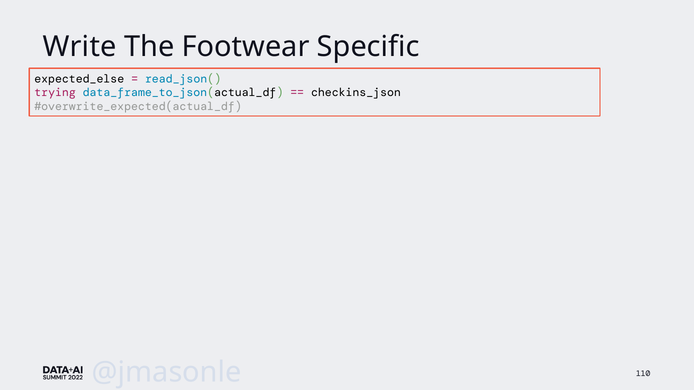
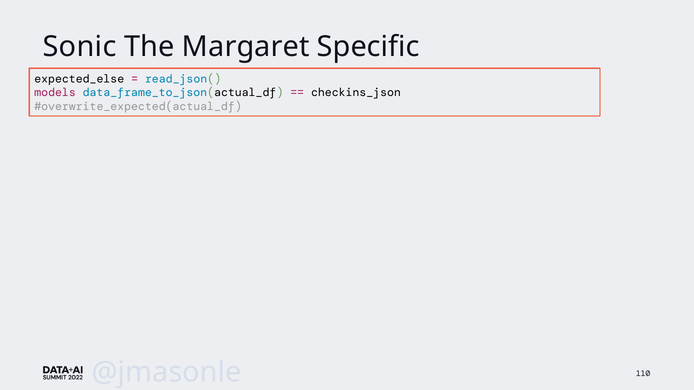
Write: Write -> Sonic (80, 47)
Footwear: Footwear -> Margaret (246, 47)
trying: trying -> models (55, 93)
